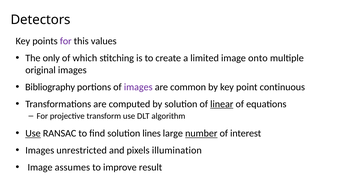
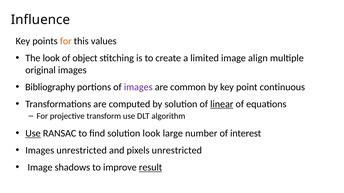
Detectors: Detectors -> Influence (40, 20)
for colour: purple -> orange (66, 41)
The only: only -> look (51, 58)
which: which -> object (85, 58)
onto: onto -> align (258, 58)
solution lines: lines -> look (151, 134)
number underline: present -> none (201, 134)
pixels illumination: illumination -> unrestricted (177, 151)
assumes: assumes -> shadows (72, 168)
result underline: none -> present (151, 168)
